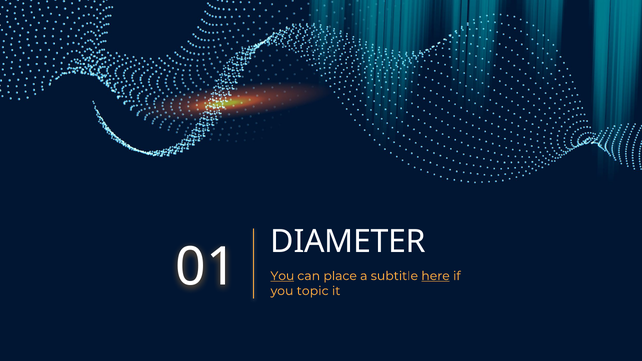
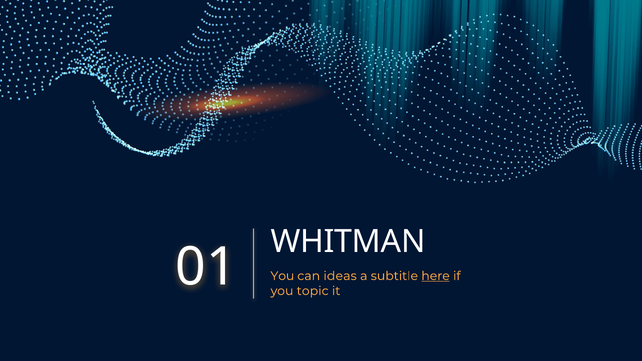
DIAMETER: DIAMETER -> WHITMAN (348, 242)
You underline: present -> none (282, 276)
place: place -> ideas (340, 276)
